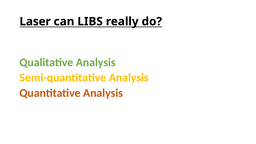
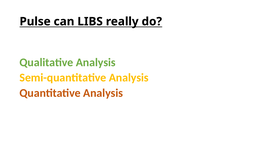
Laser: Laser -> Pulse (35, 22)
